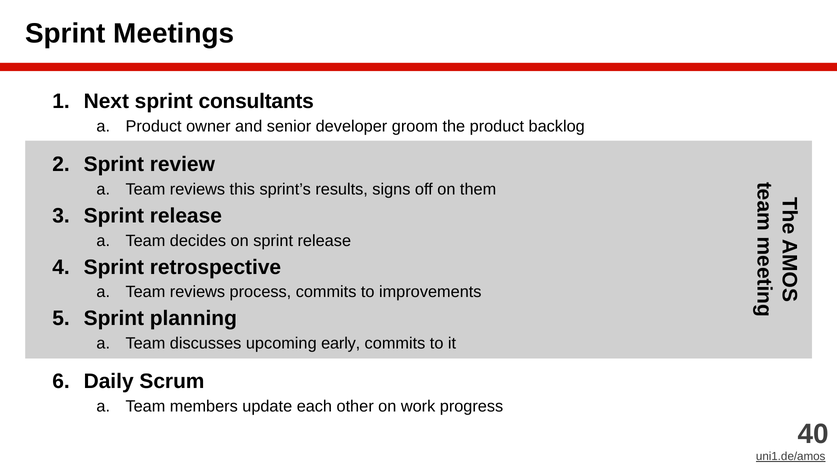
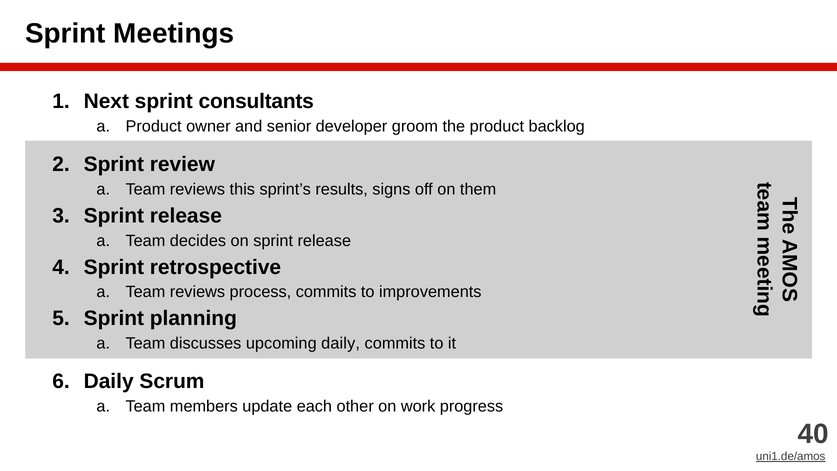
upcoming early: early -> daily (341, 343)
